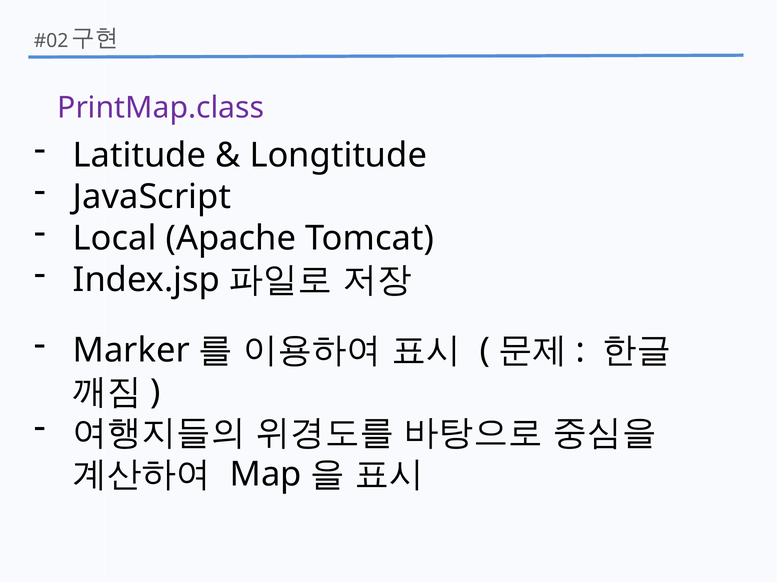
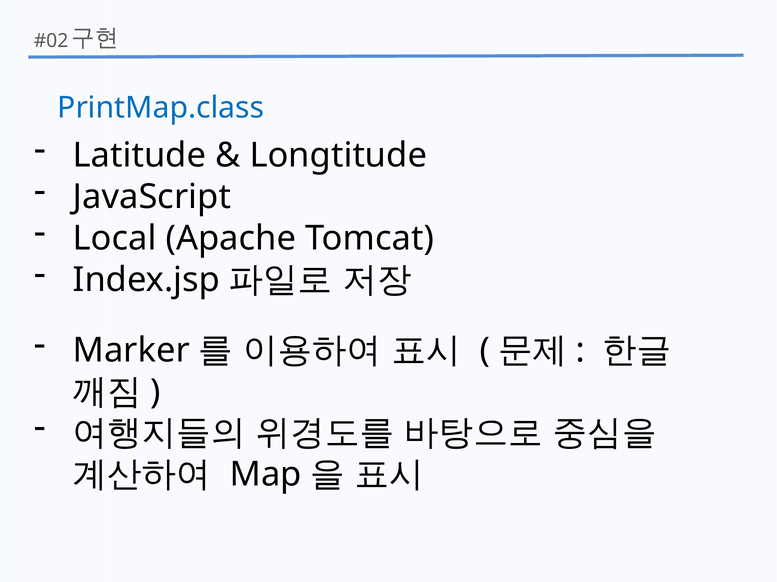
PrintMap.class colour: purple -> blue (161, 108)
